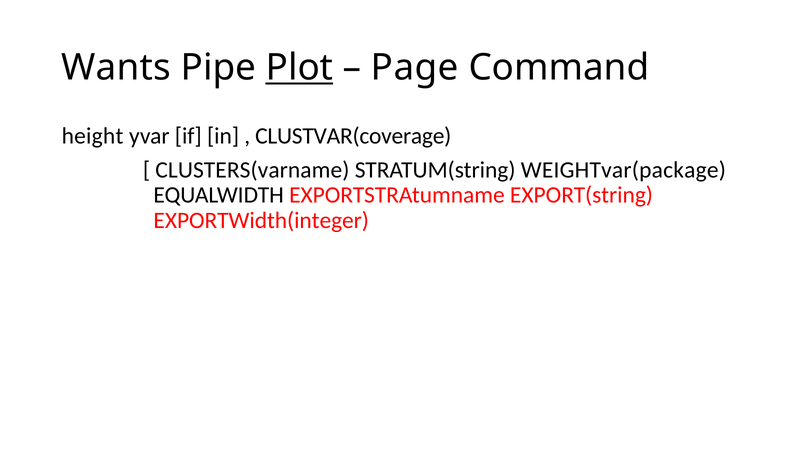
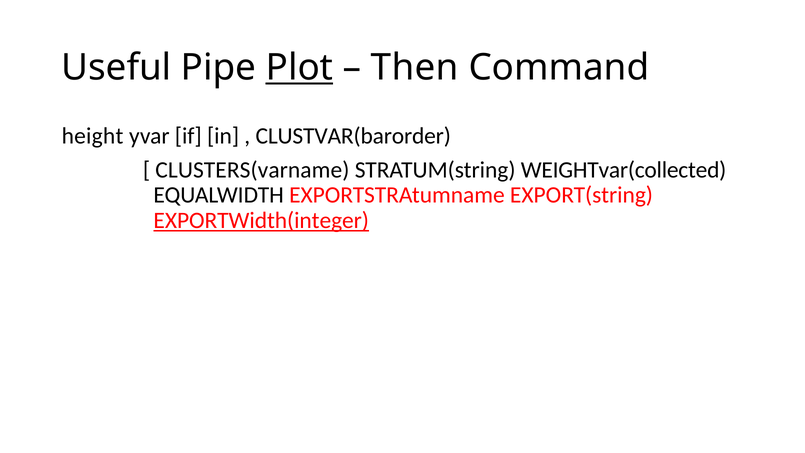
Wants: Wants -> Useful (116, 68)
Page: Page -> Then (415, 68)
CLUSTVAR(coverage: CLUSTVAR(coverage -> CLUSTVAR(barorder (353, 136)
WEIGHTvar(package: WEIGHTvar(package -> WEIGHTvar(collected (624, 170)
EXPORTWidth(integer underline: none -> present (261, 220)
